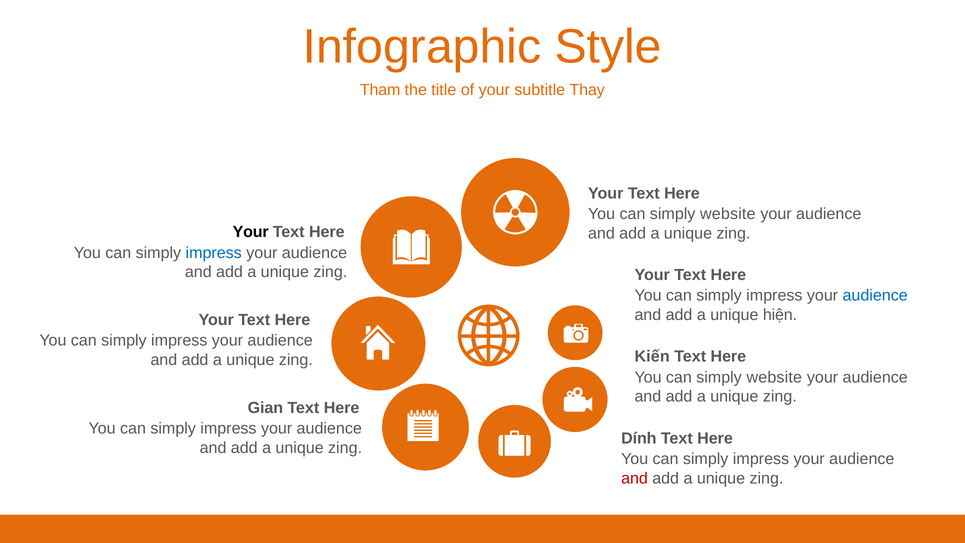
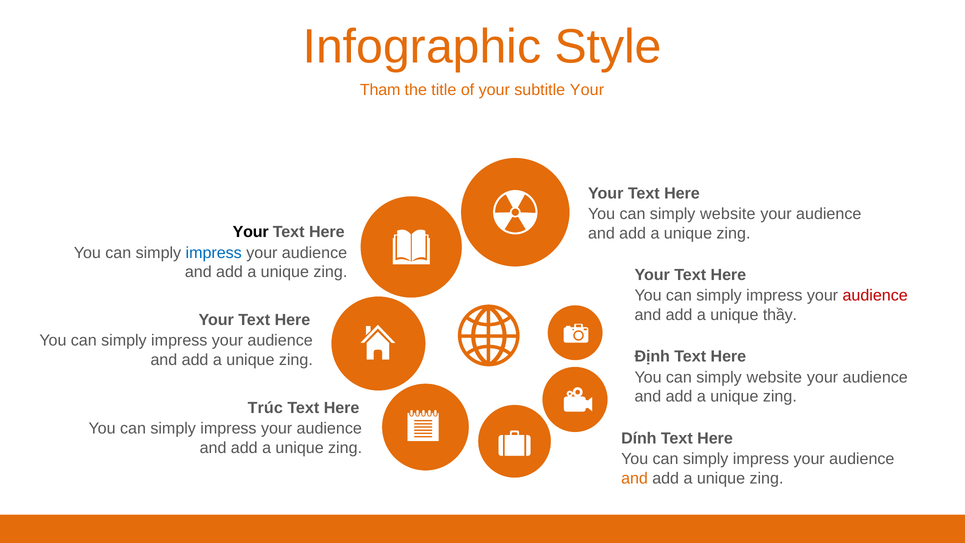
subtitle Thay: Thay -> Your (587, 90)
audience colour: blue -> red (875, 296)
hiện: hiện -> thầy (780, 315)
Kiến: Kiến -> Định (652, 357)
Gian: Gian -> Trúc (265, 408)
and colour: red -> orange (635, 478)
